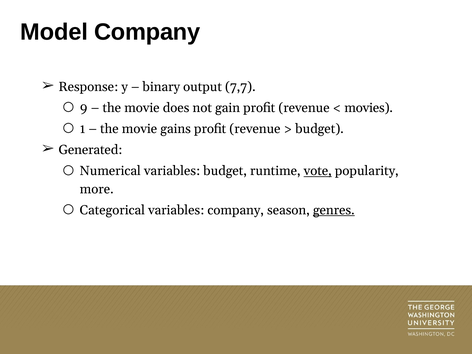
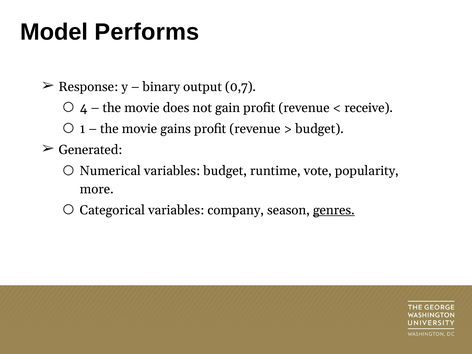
Model Company: Company -> Performs (147, 32)
7,7: 7,7 -> 0,7 (240, 87)
9: 9 -> 4 (84, 108)
movies: movies -> receive (369, 108)
vote underline: present -> none (318, 171)
